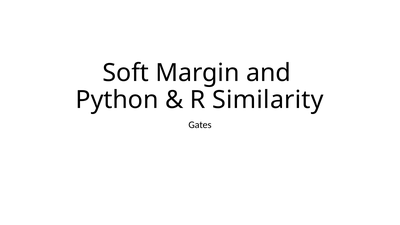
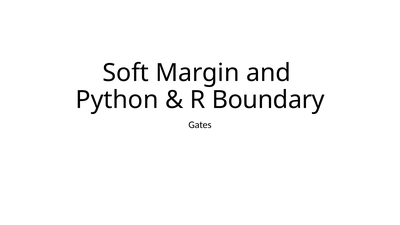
Similarity: Similarity -> Boundary (268, 100)
